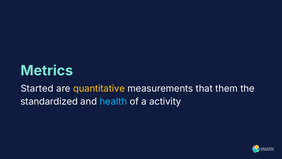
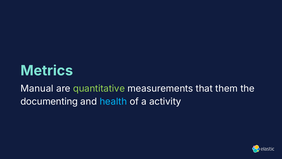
Started: Started -> Manual (37, 88)
quantitative colour: yellow -> light green (99, 88)
standardized: standardized -> documenting (49, 101)
